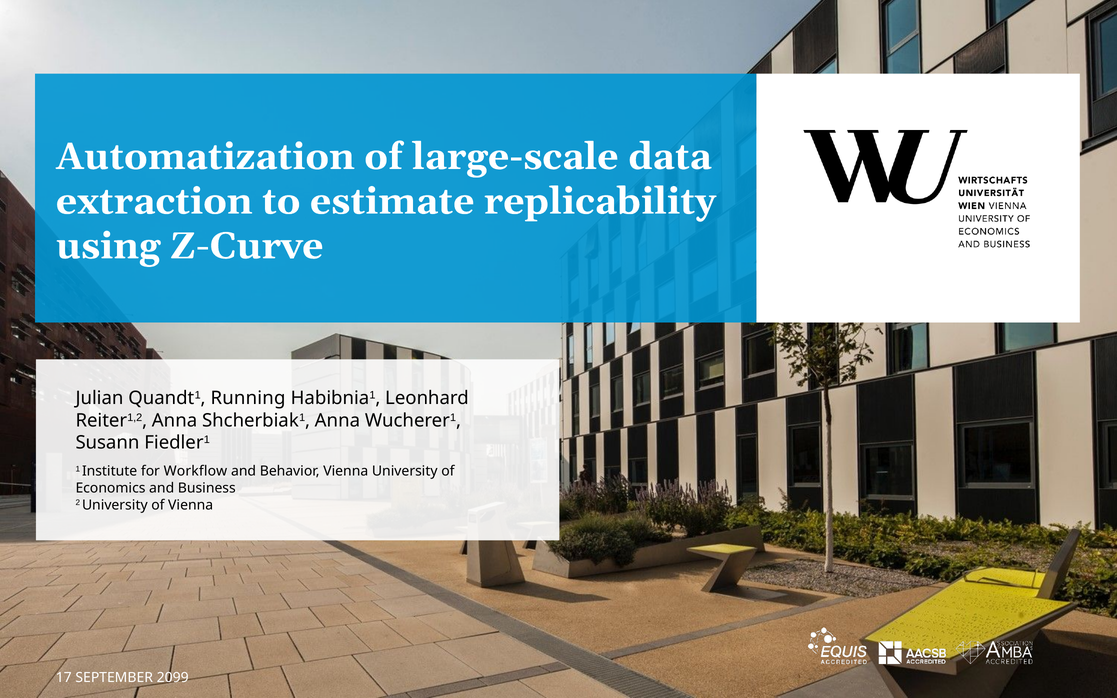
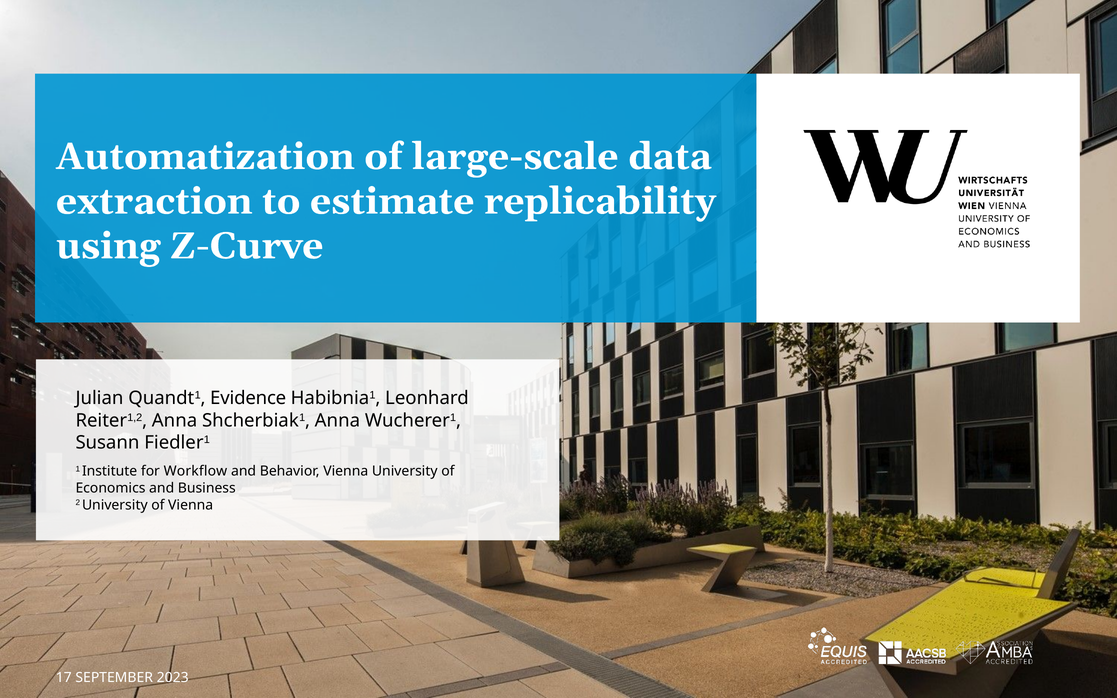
Running: Running -> Evidence (248, 398)
2099: 2099 -> 2023 (173, 678)
